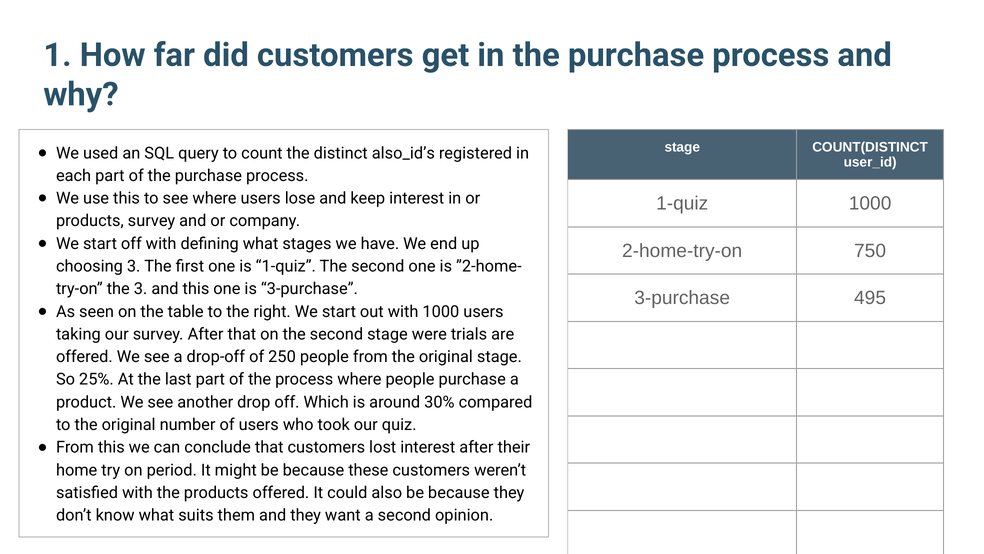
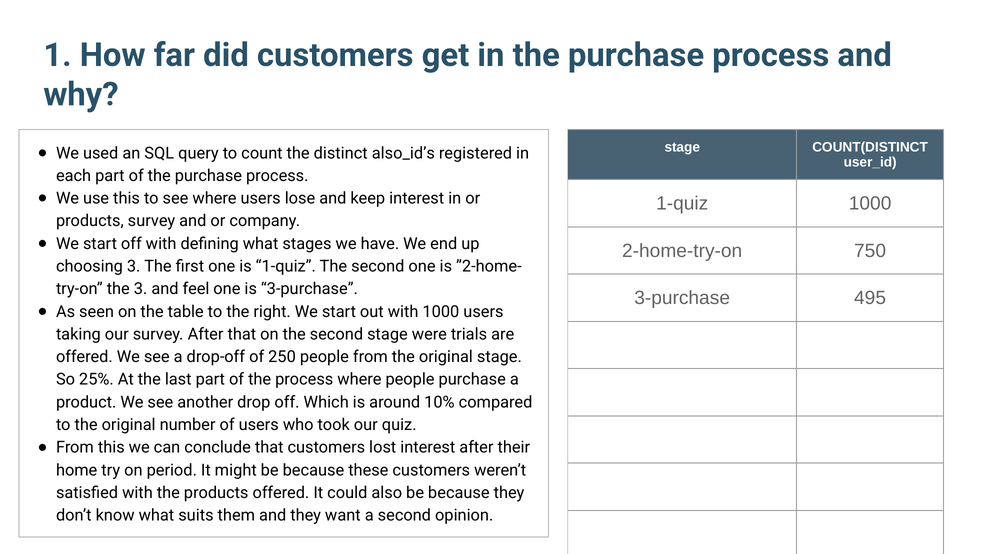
and this: this -> feel (196, 289)
30%: 30% -> 10% (439, 402)
